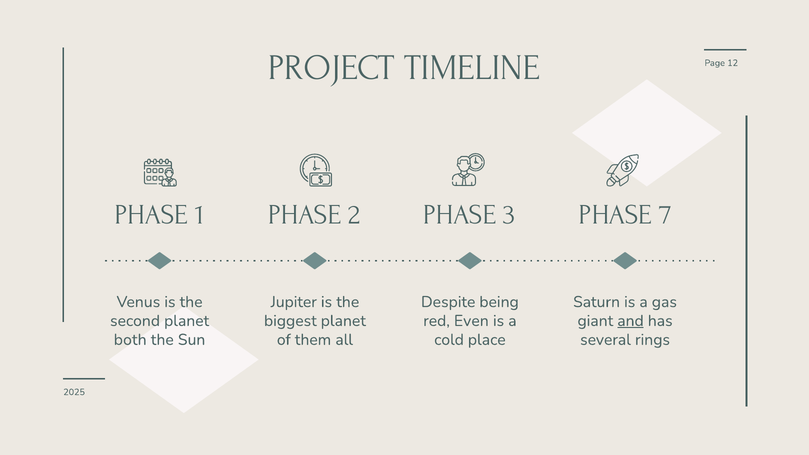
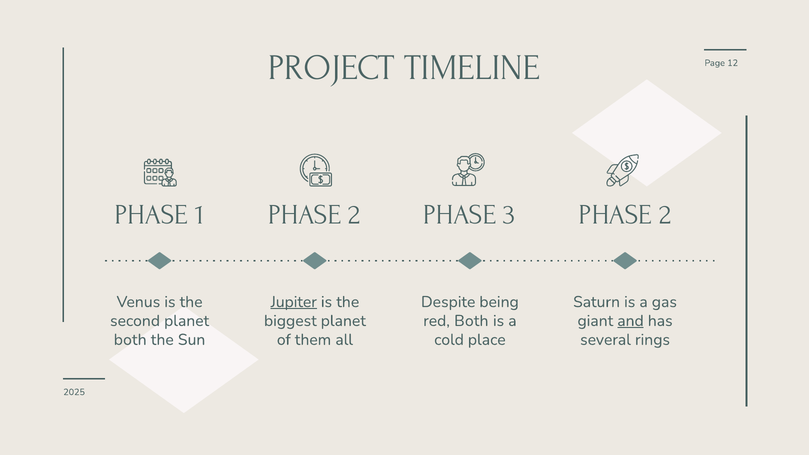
7: 7 -> 2 (665, 215)
Jupiter underline: none -> present (294, 302)
red Even: Even -> Both (471, 321)
